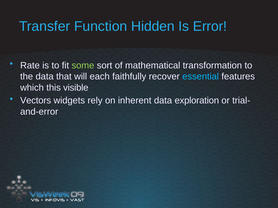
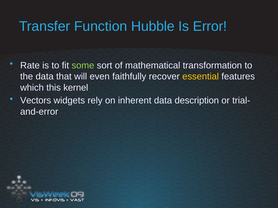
Hidden: Hidden -> Hubble (153, 26)
each: each -> even (100, 77)
essential colour: light blue -> yellow (201, 77)
visible: visible -> kernel (76, 88)
exploration: exploration -> description (197, 101)
